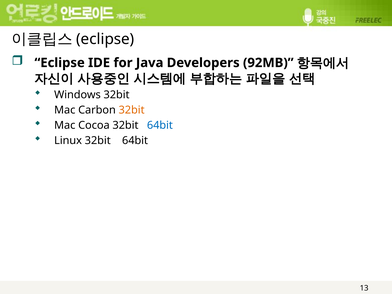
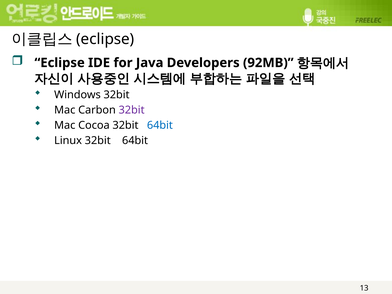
32bit colour: orange -> purple (132, 110)
